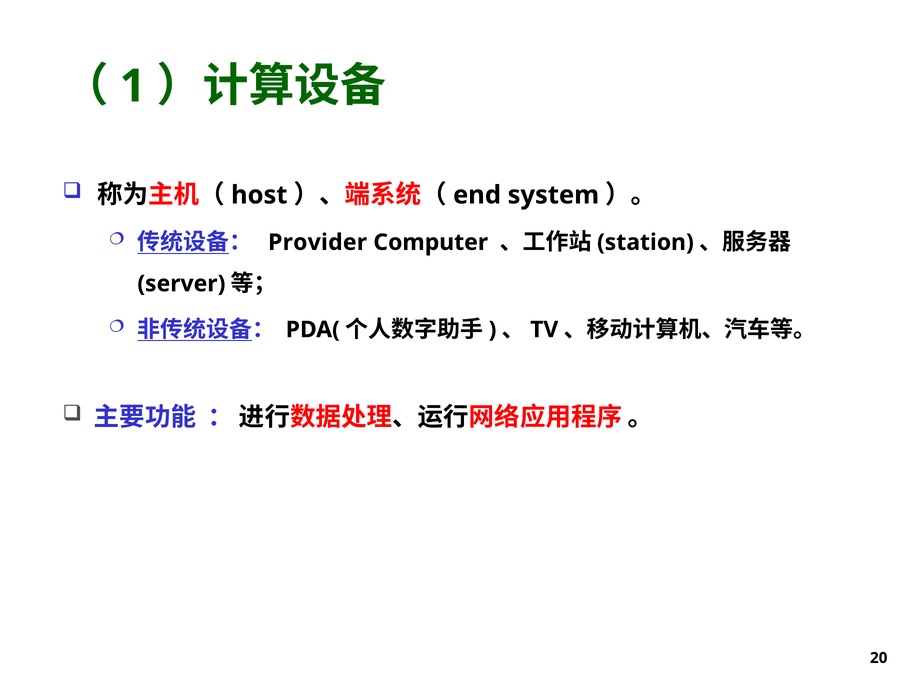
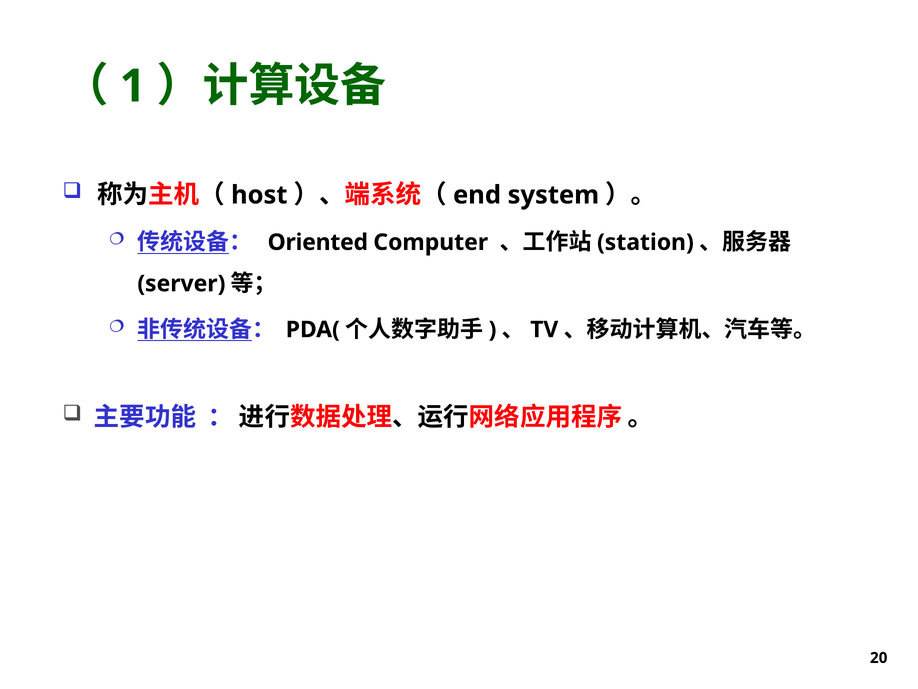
Provider: Provider -> Oriented (318, 242)
